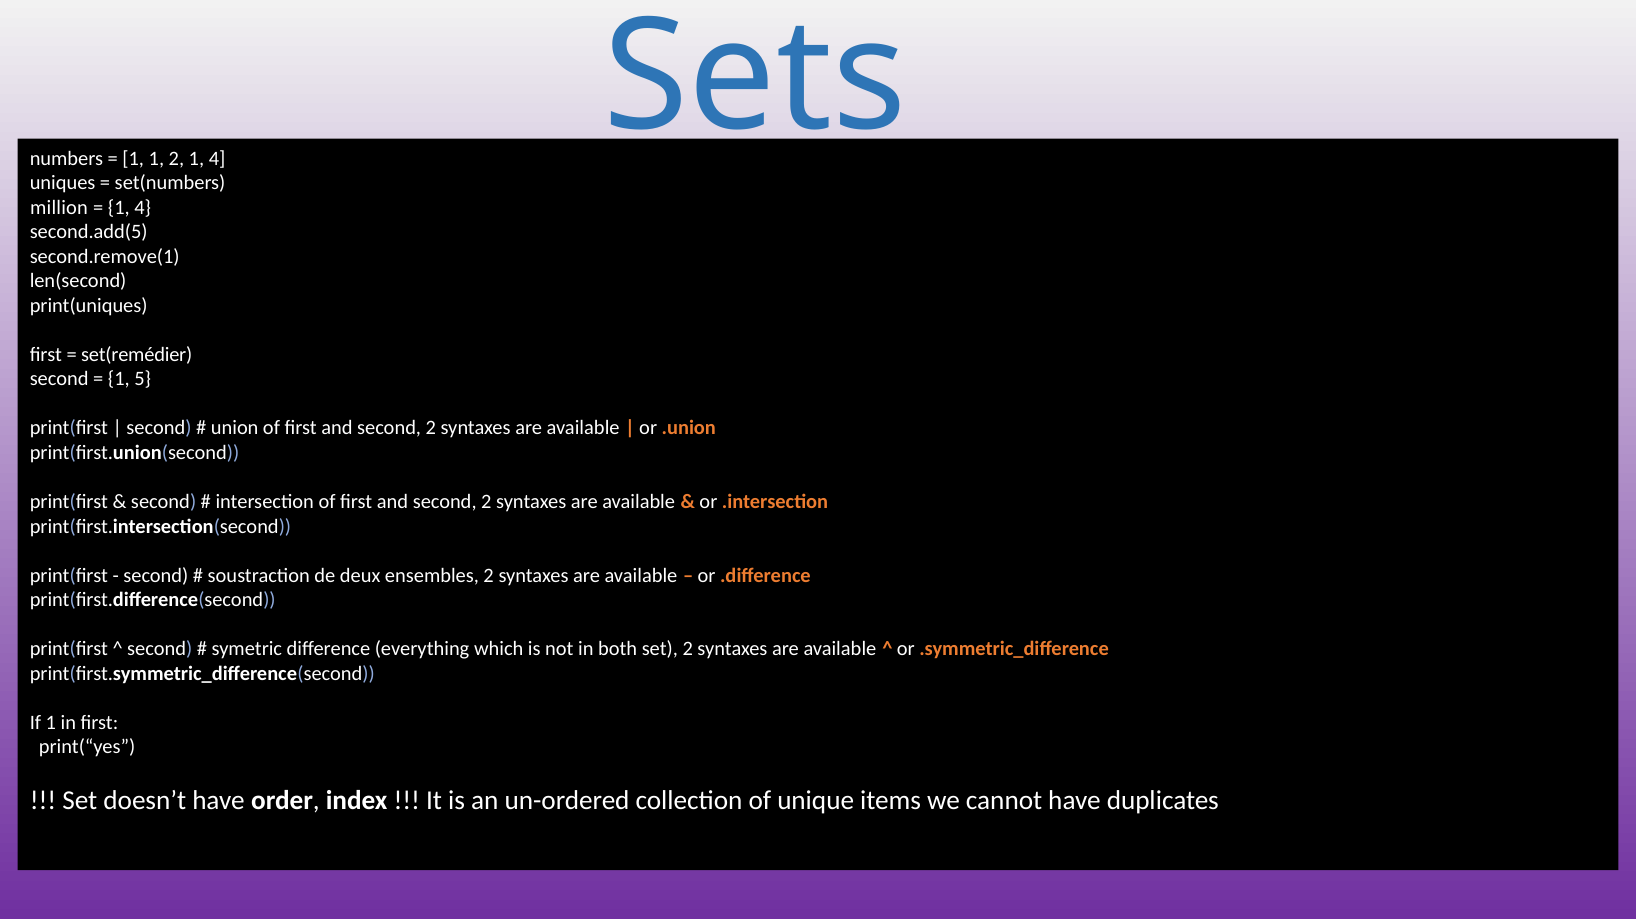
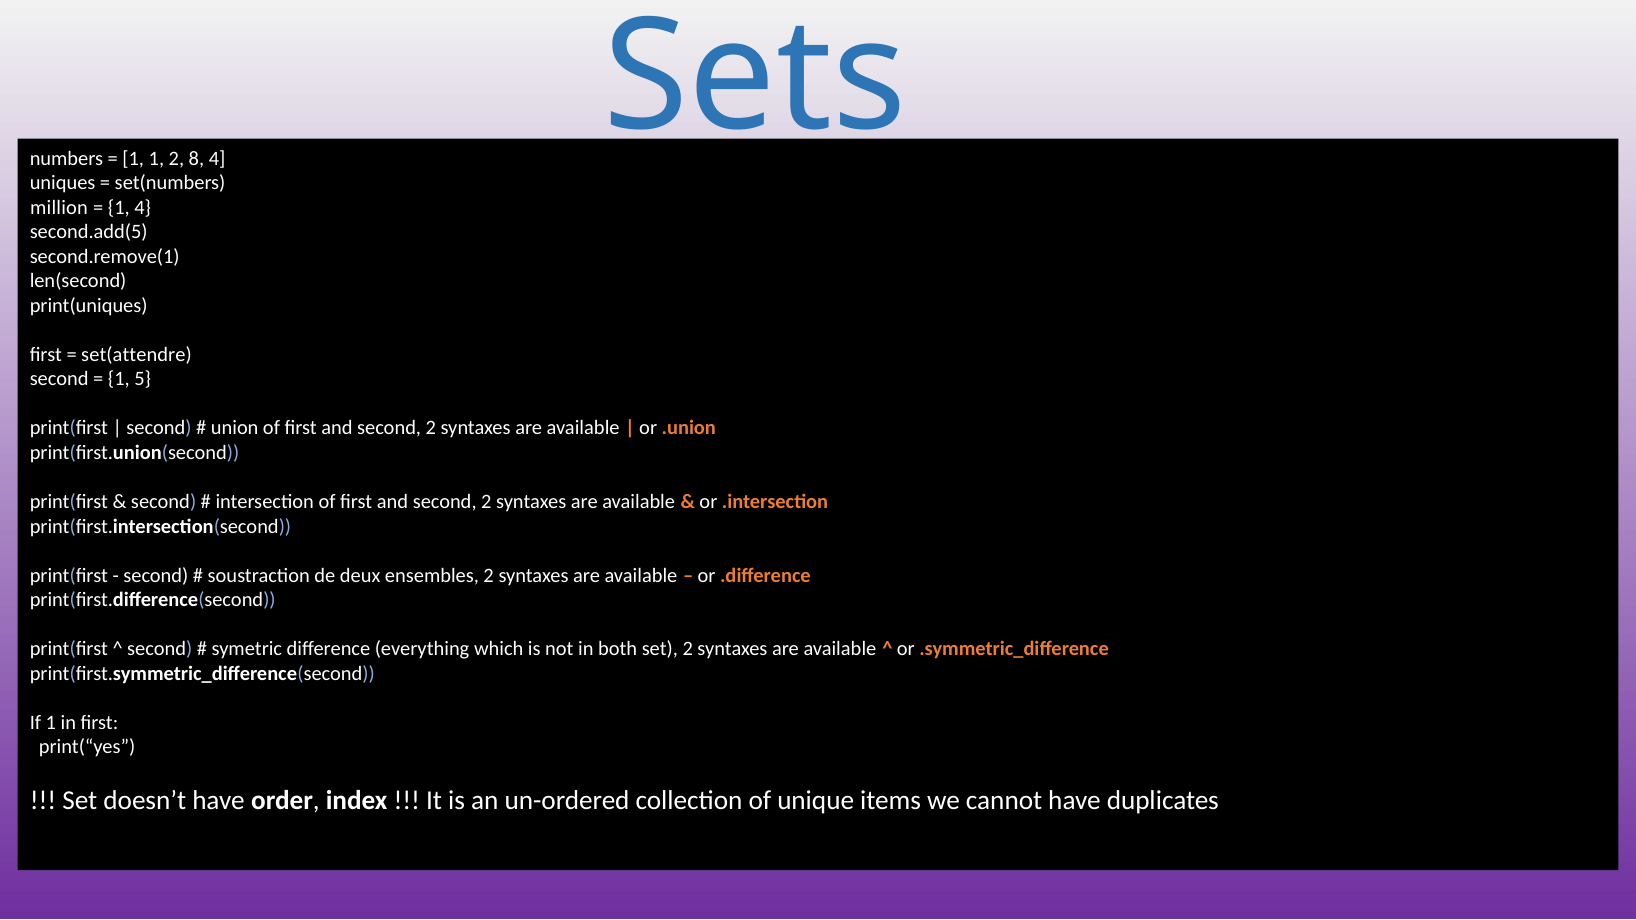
2 1: 1 -> 8 (196, 158)
set(remédier: set(remédier -> set(attendre (137, 355)
